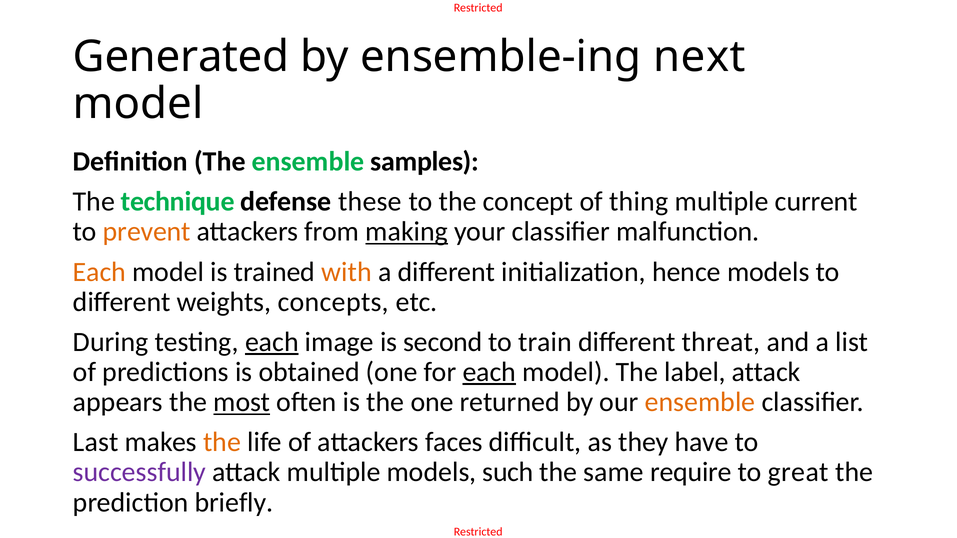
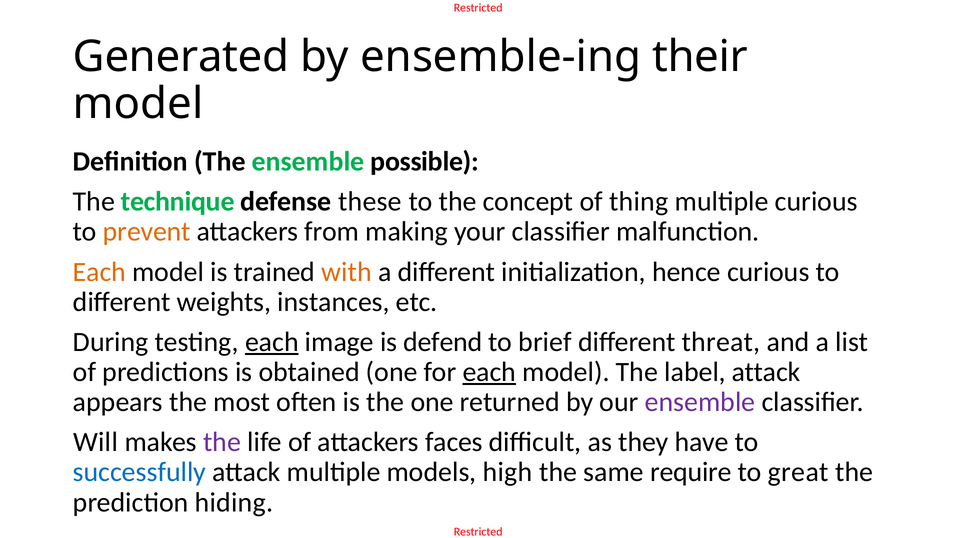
next: next -> their (700, 57)
samples: samples -> possible (425, 162)
multiple current: current -> curious (816, 202)
making underline: present -> none (407, 232)
hence models: models -> curious (768, 272)
concepts: concepts -> instances (334, 302)
second: second -> defend (443, 342)
train: train -> brief (545, 342)
most underline: present -> none (242, 402)
ensemble colour: orange -> purple (700, 402)
Last: Last -> Will (96, 442)
the colour: orange -> purple (222, 442)
successfully colour: purple -> blue (139, 472)
such: such -> high (508, 472)
briefly: briefly -> hiding (234, 503)
